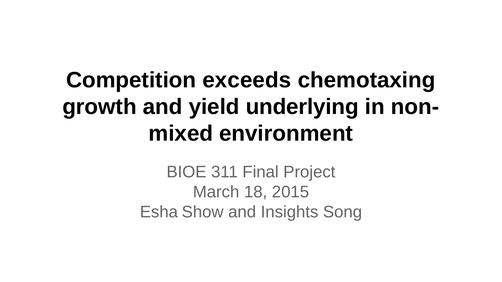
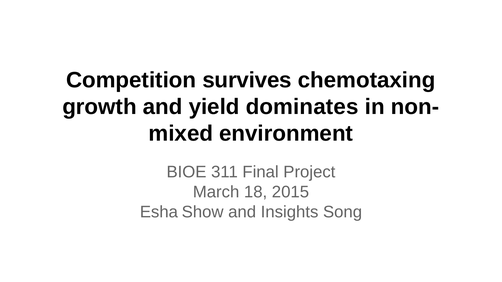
exceeds: exceeds -> survives (247, 80)
underlying: underlying -> dominates (302, 107)
